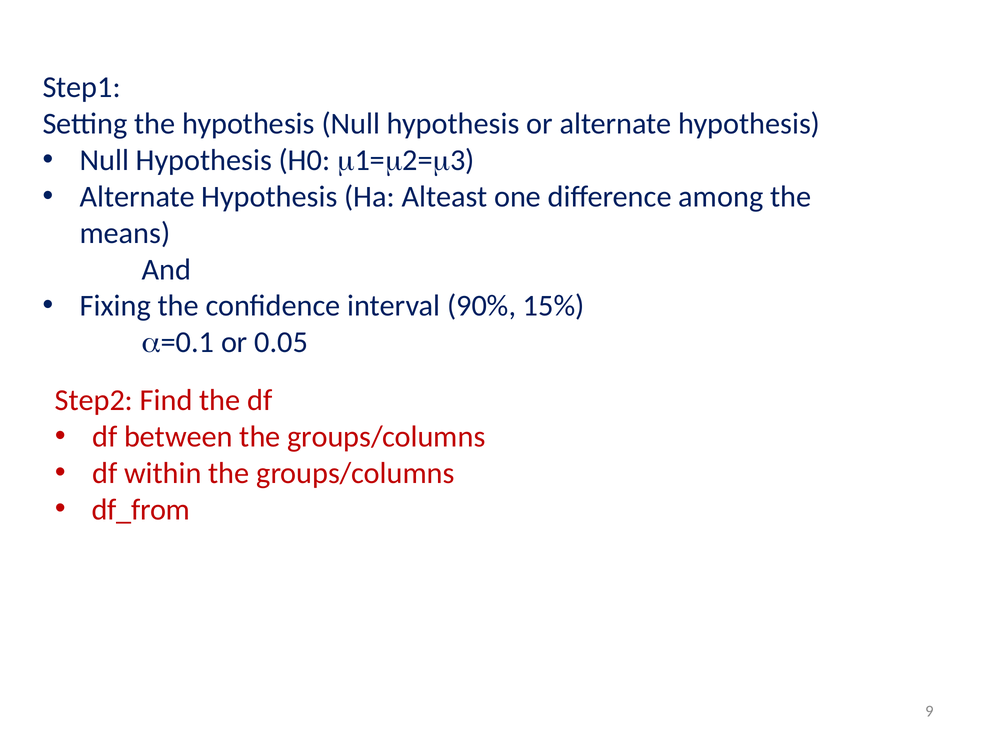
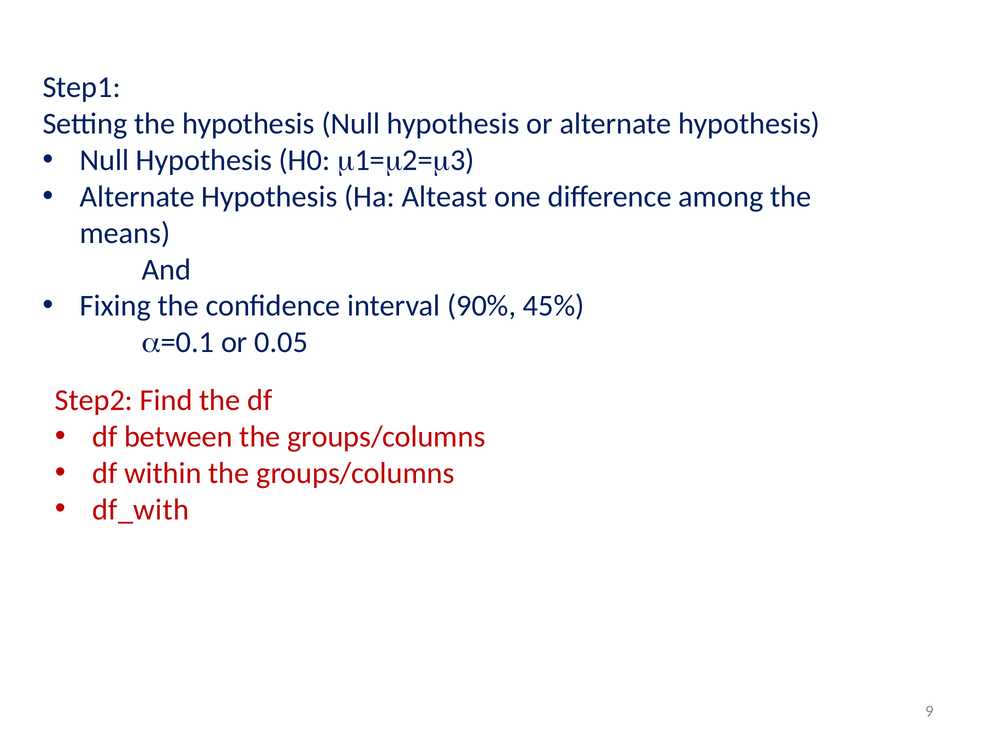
15%: 15% -> 45% (554, 306)
df_from: df_from -> df_with (141, 509)
